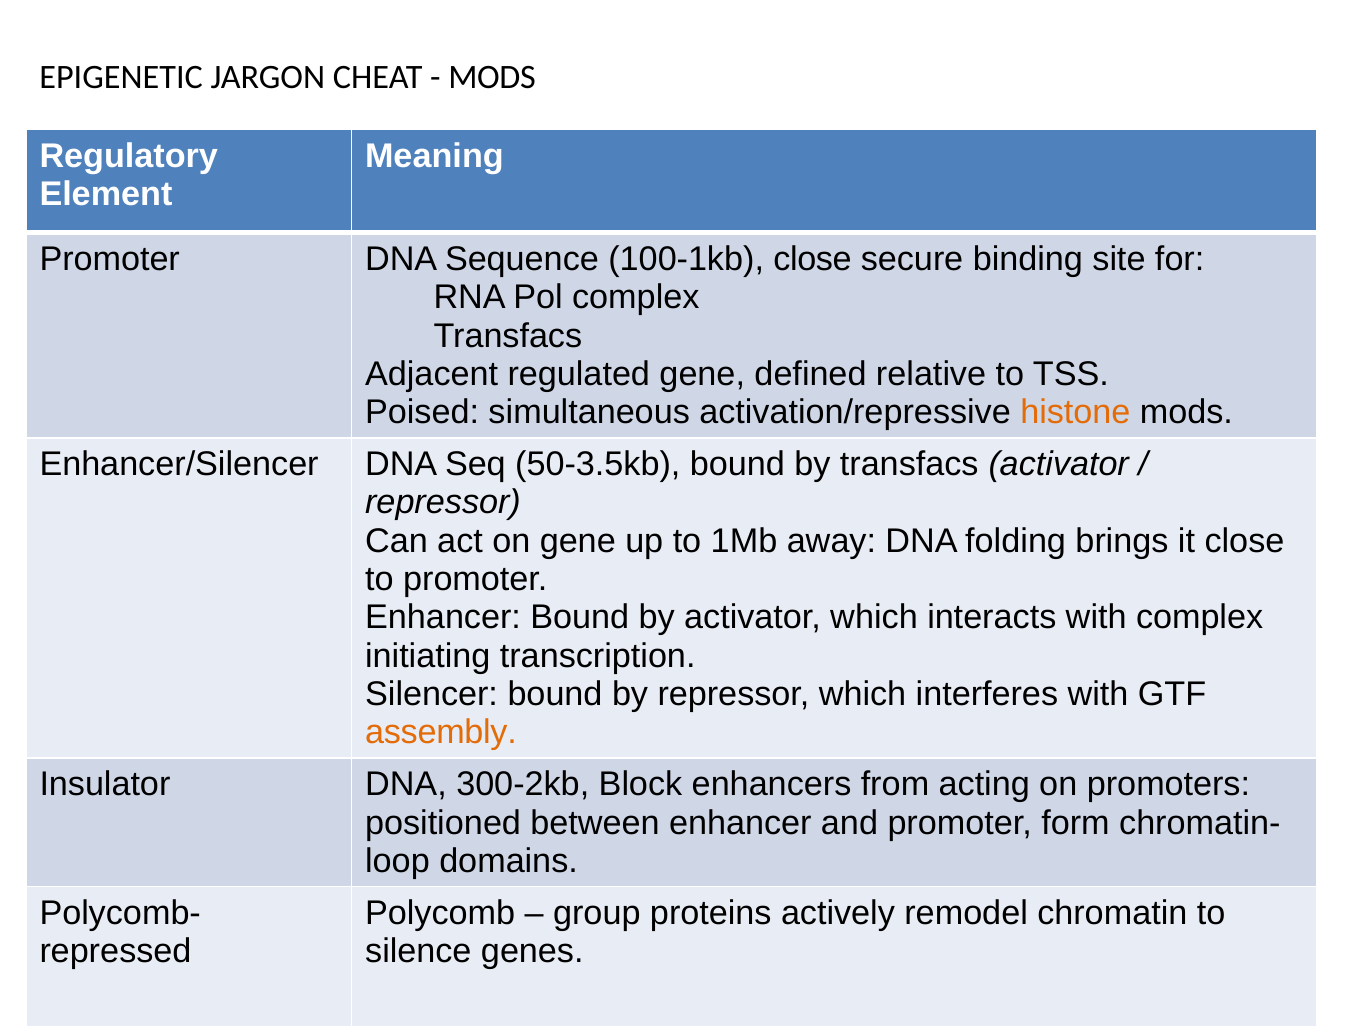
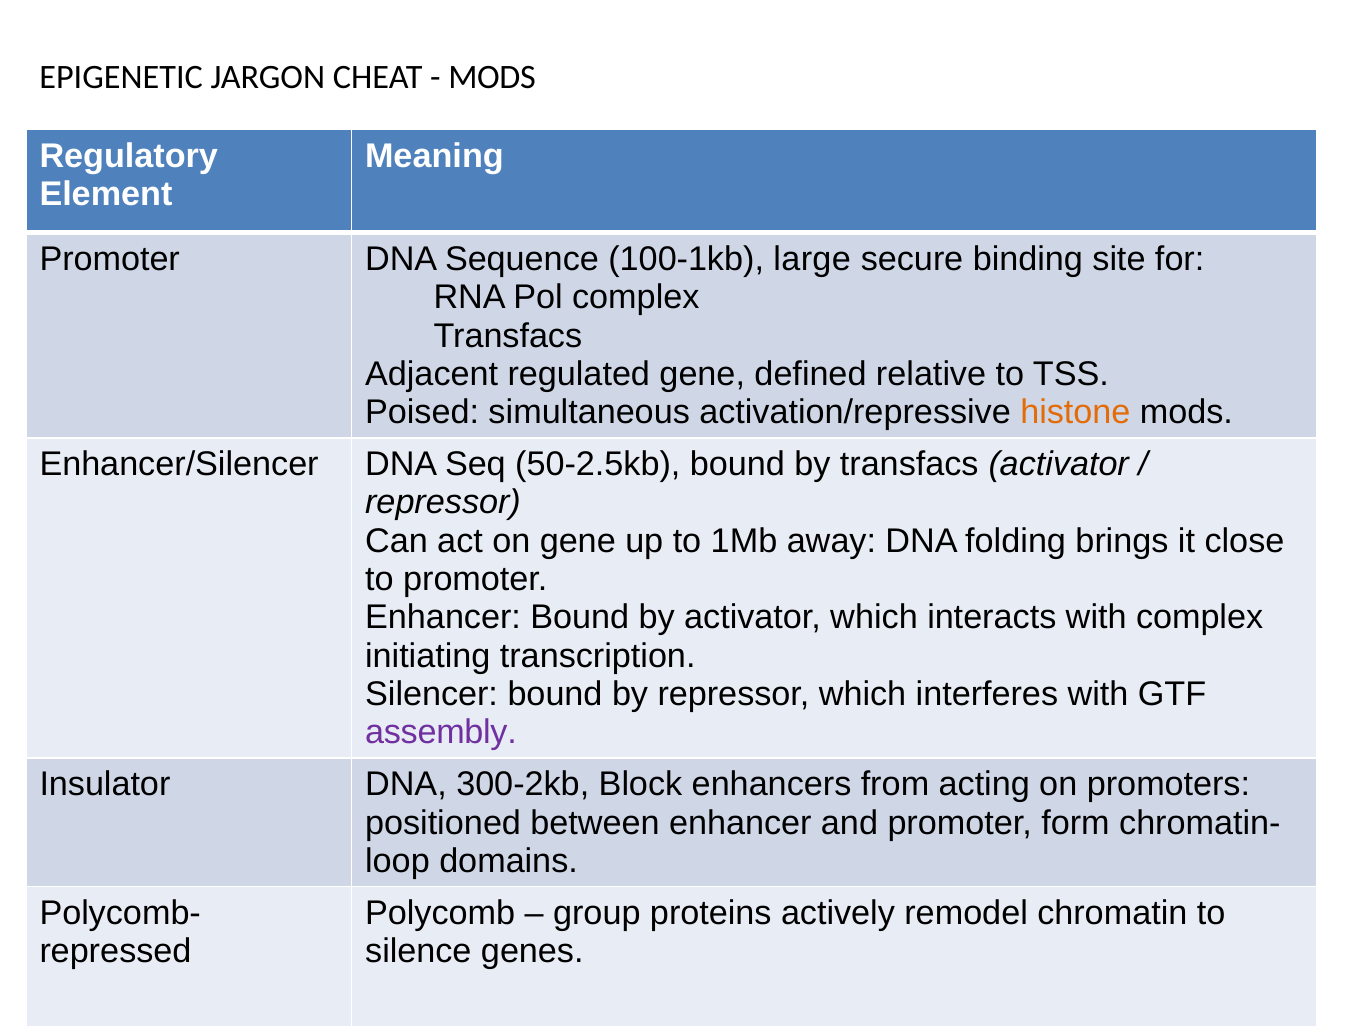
100-1kb close: close -> large (812, 259)
50-3.5kb: 50-3.5kb -> 50-2.5kb (598, 464)
assembly colour: orange -> purple (441, 732)
